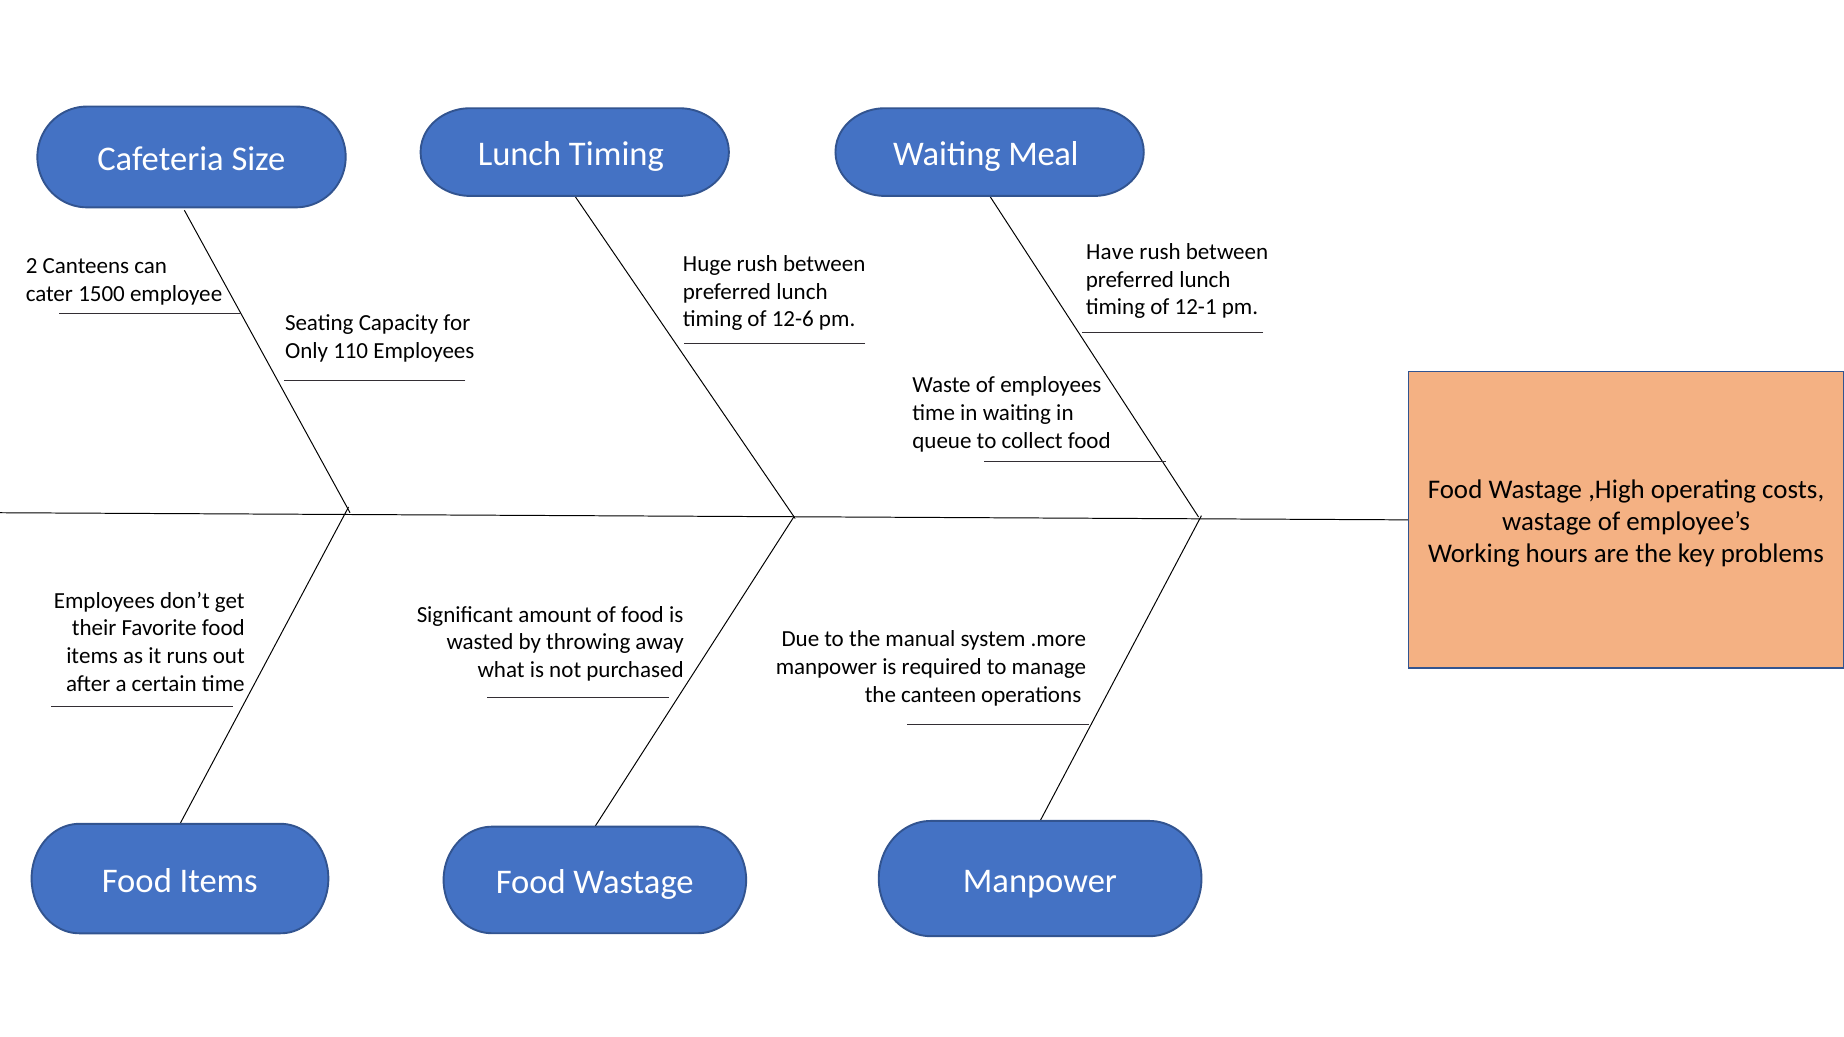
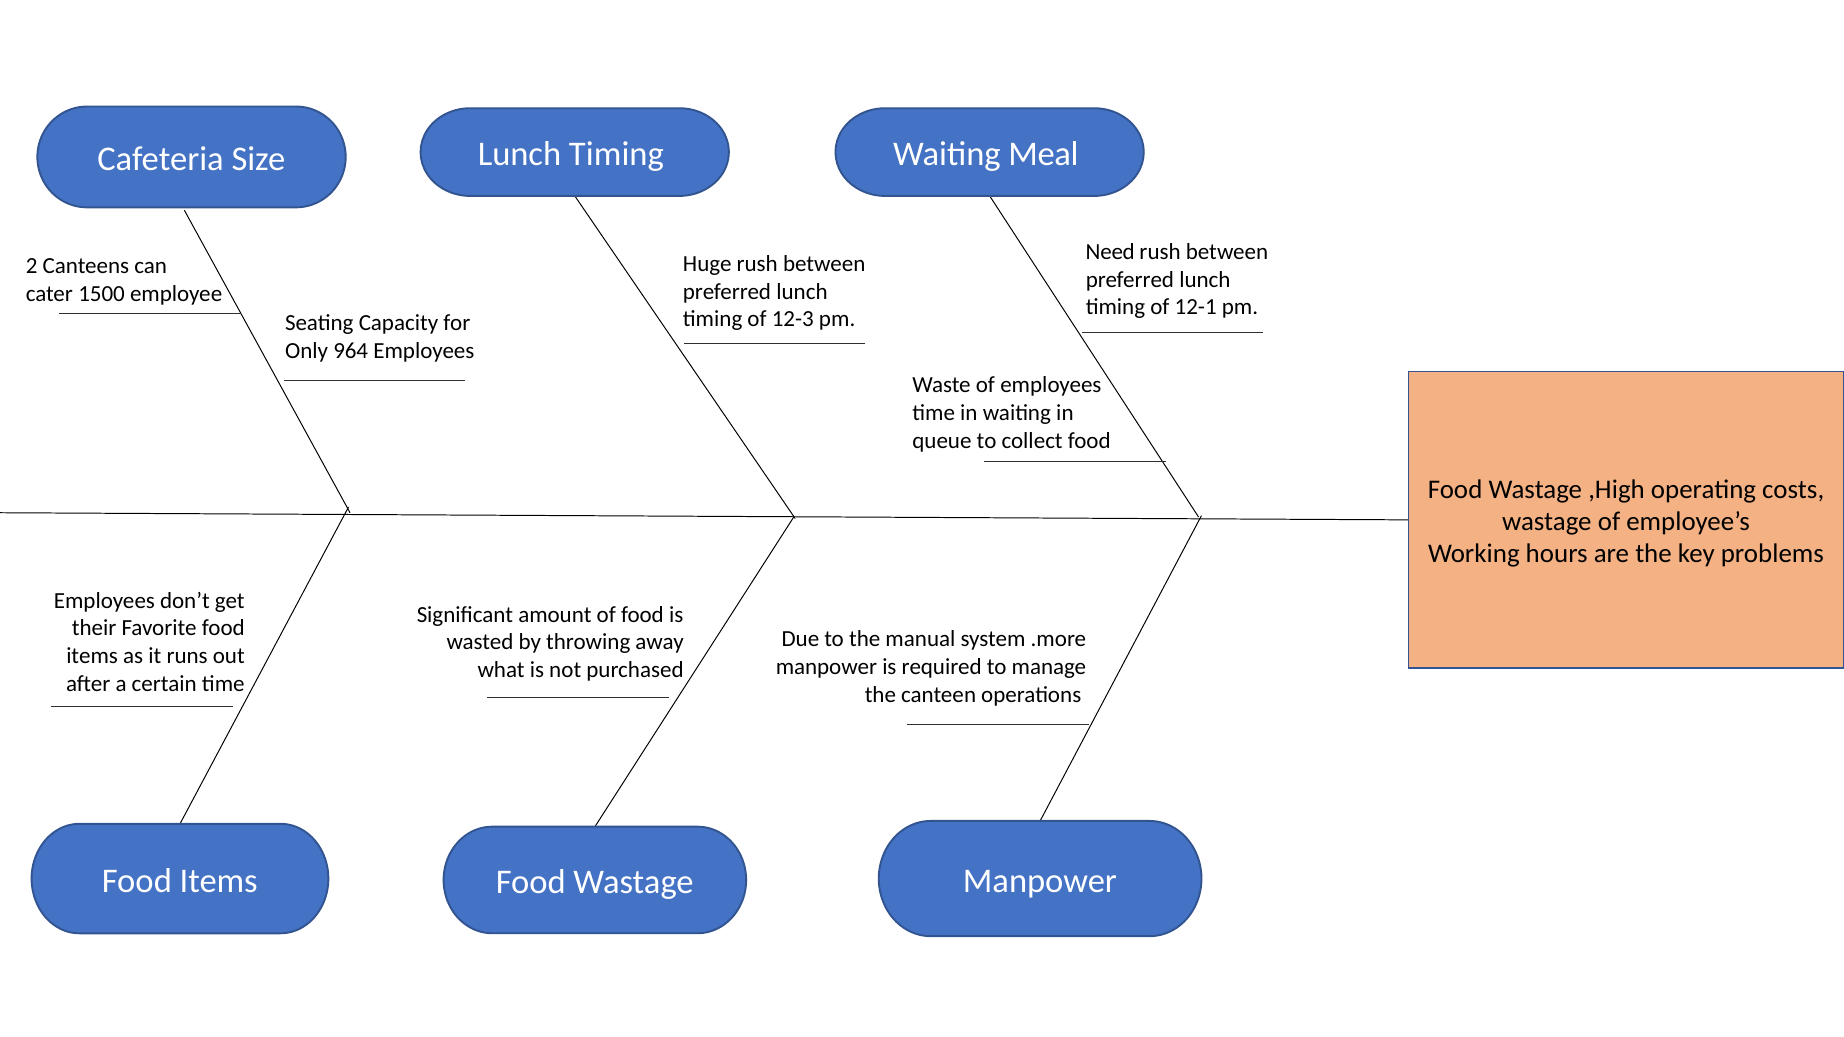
Have: Have -> Need (1110, 252)
12-6: 12-6 -> 12-3 (793, 319)
110: 110 -> 964 (351, 351)
